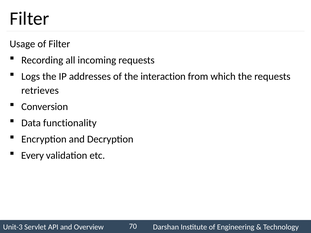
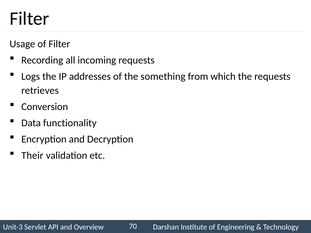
interaction: interaction -> something (163, 76)
Every: Every -> Their (32, 156)
